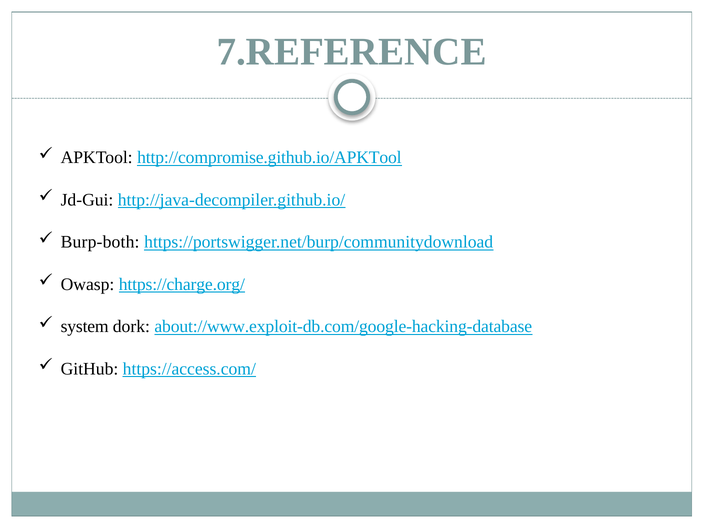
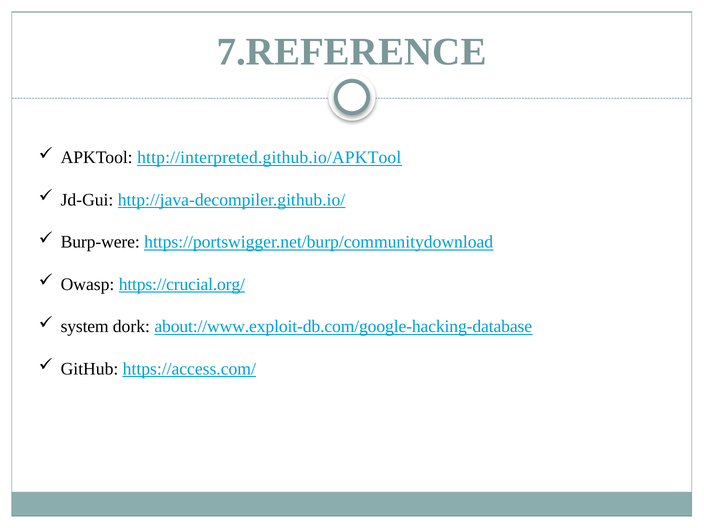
http://compromise.github.io/APKTool: http://compromise.github.io/APKTool -> http://interpreted.github.io/APKTool (269, 158)
Burp-both: Burp-both -> Burp-were (100, 242)
https://charge.org/: https://charge.org/ -> https://crucial.org/ (182, 284)
